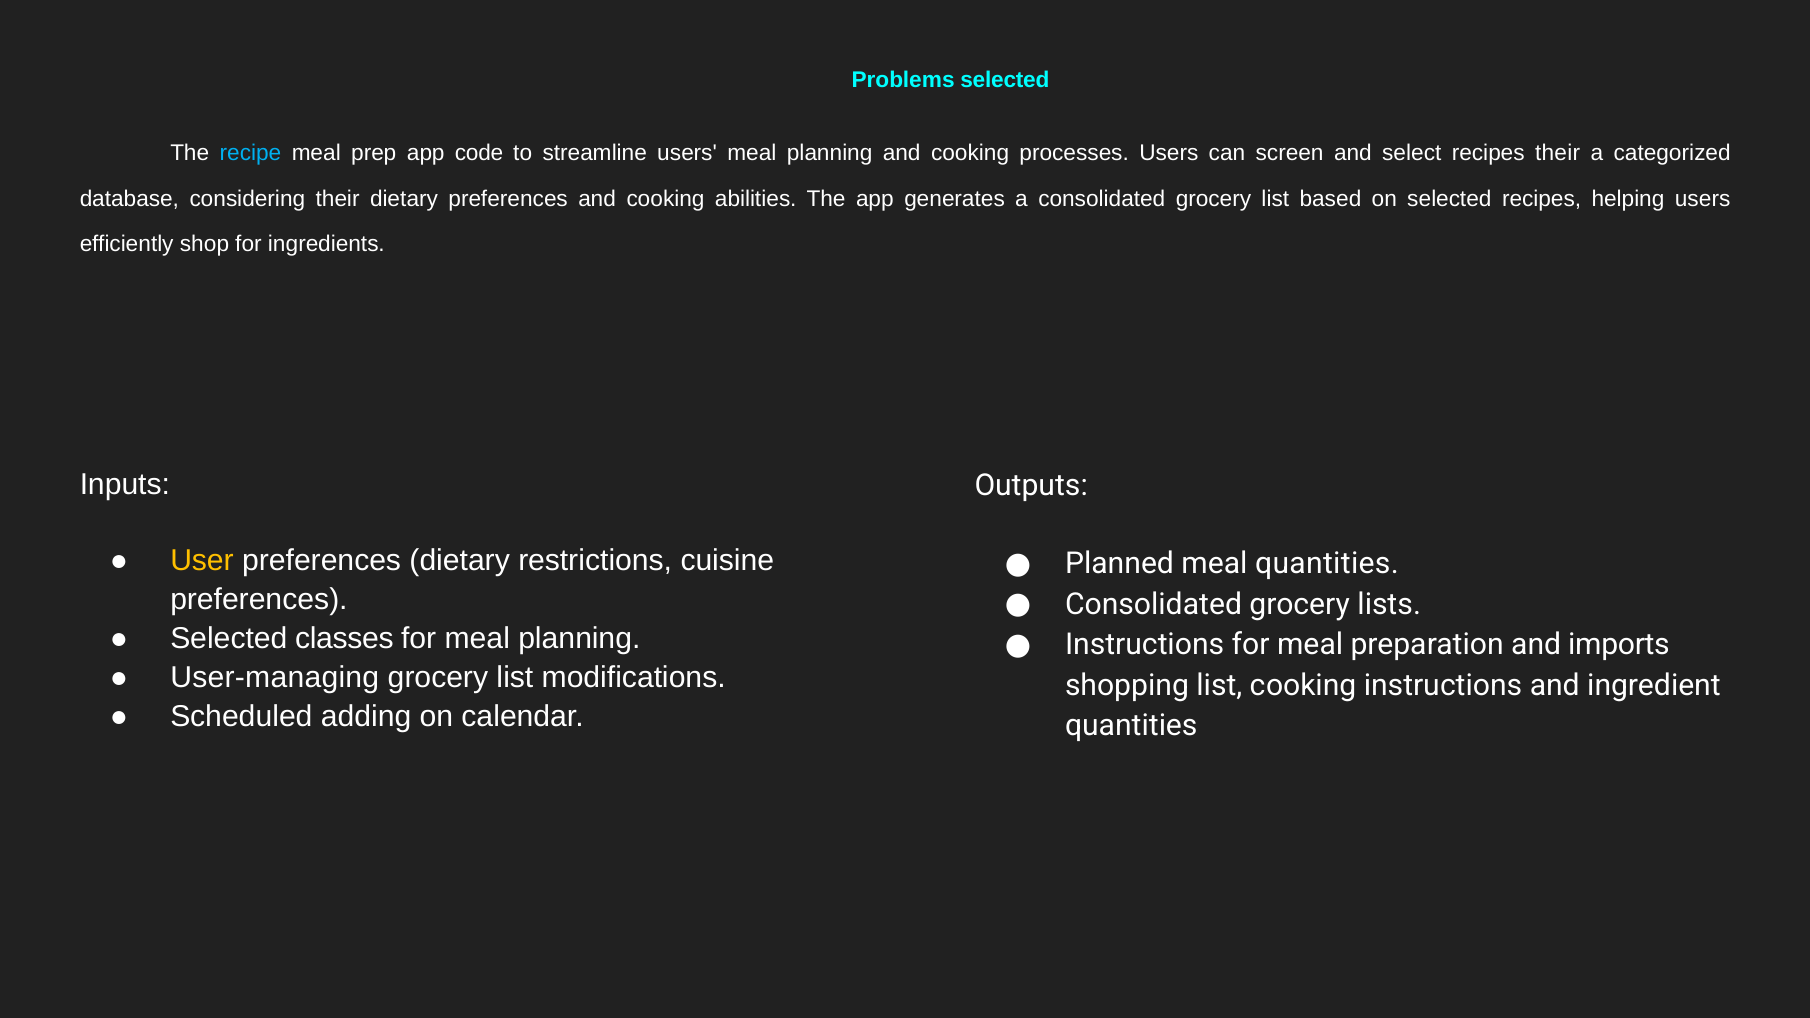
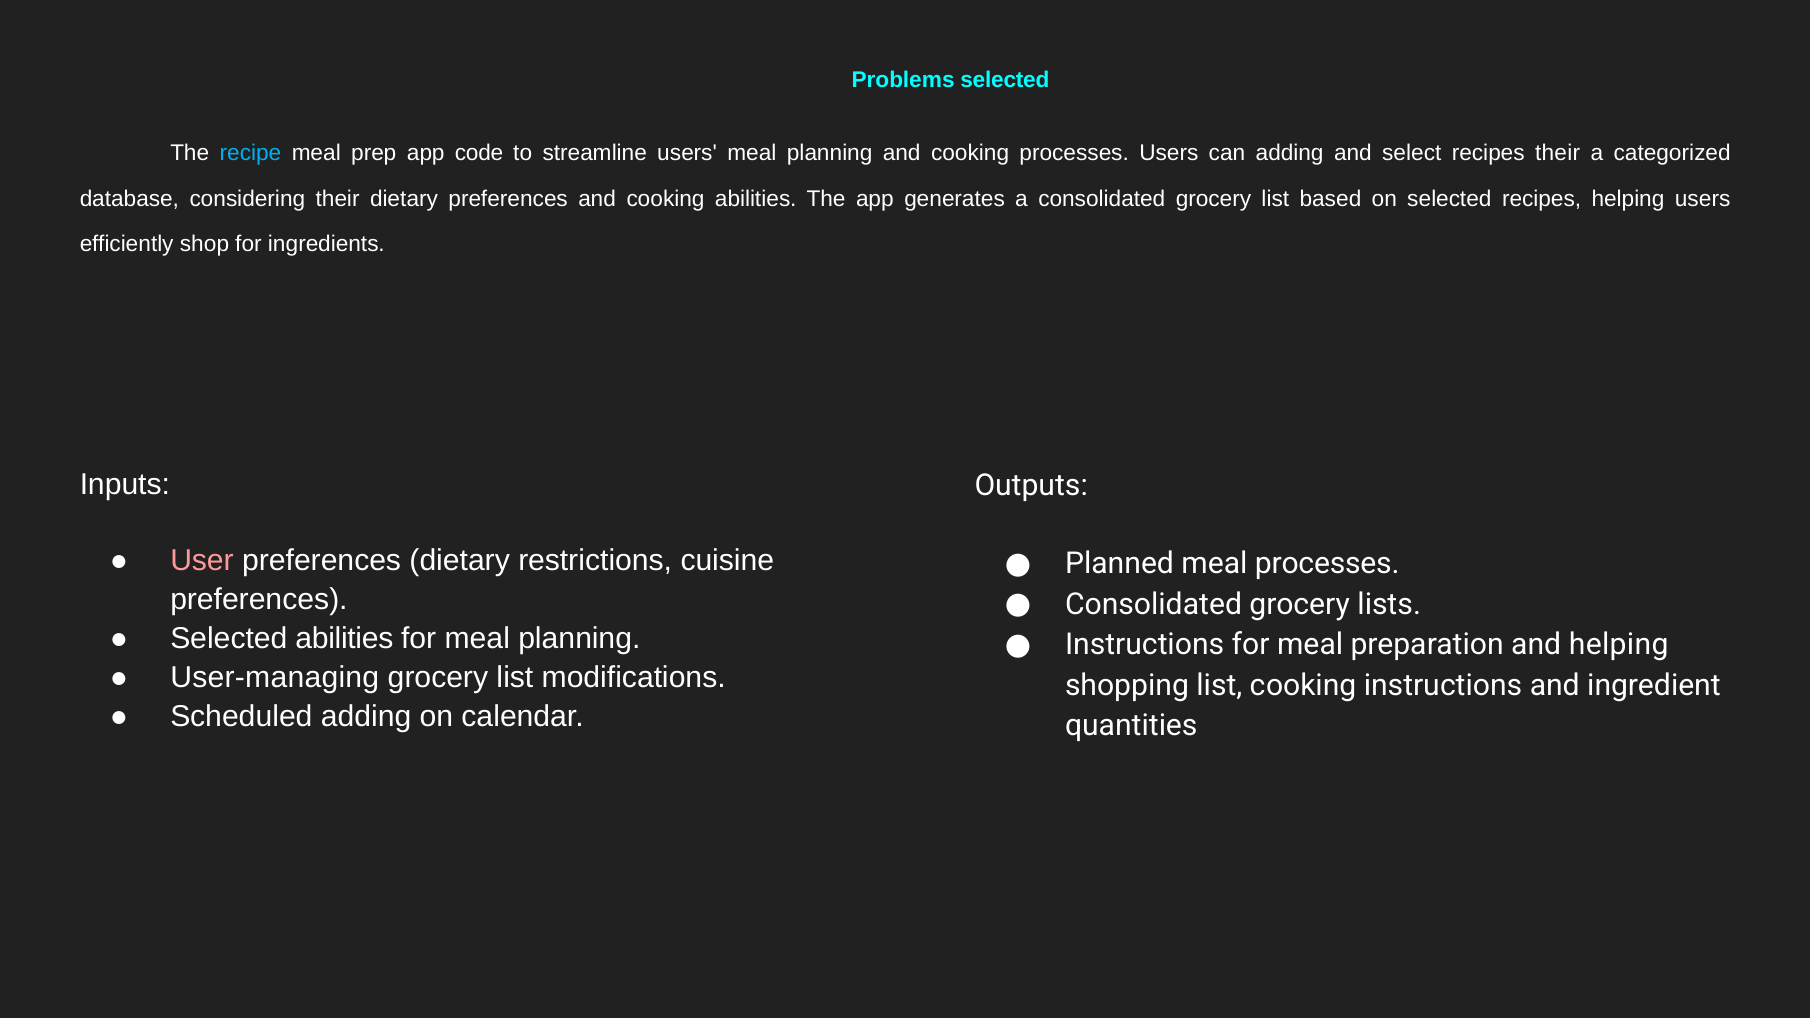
can screen: screen -> adding (1290, 153)
User colour: yellow -> pink (202, 561)
meal quantities: quantities -> processes (1327, 564)
Selected classes: classes -> abilities (344, 639)
and imports: imports -> helping (1619, 645)
